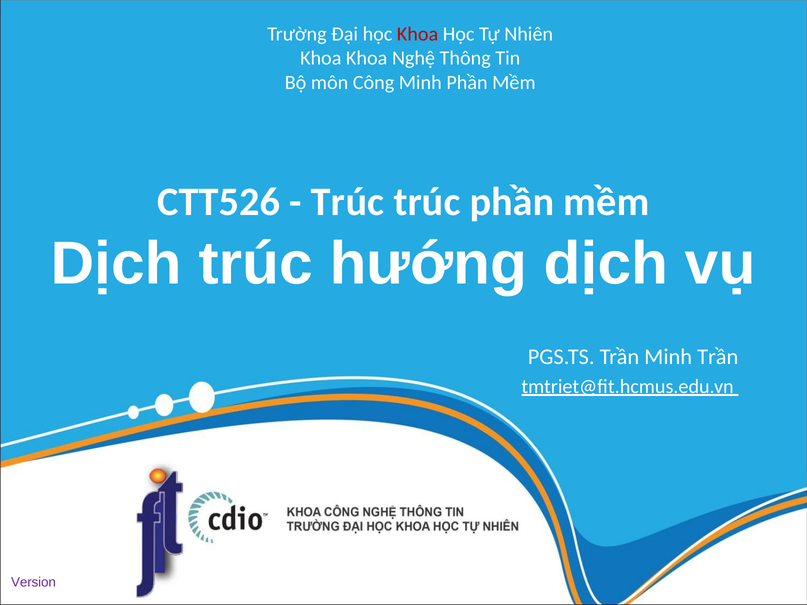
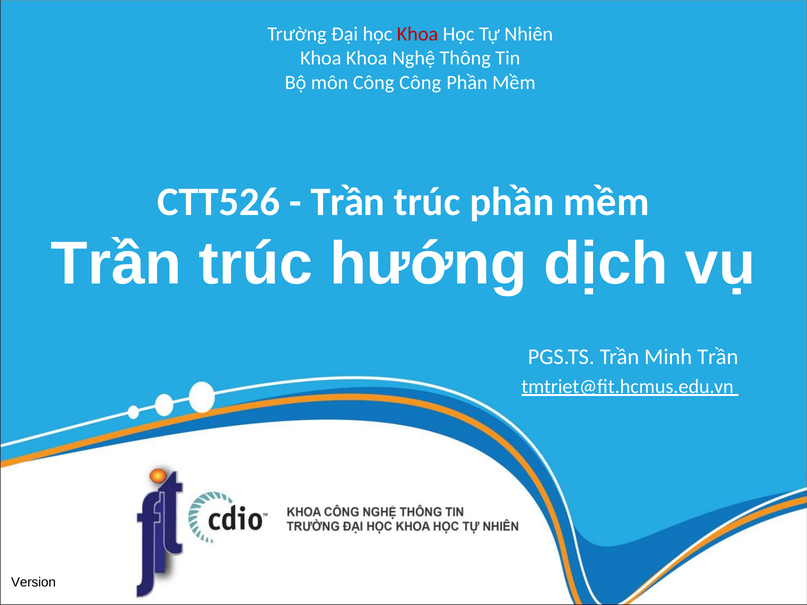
Công Minh: Minh -> Công (420, 83)
Trúc: Trúc -> Trần (348, 202)
Dịch: Dịch -> Trần (116, 264)
Version colour: purple -> black (33, 582)
